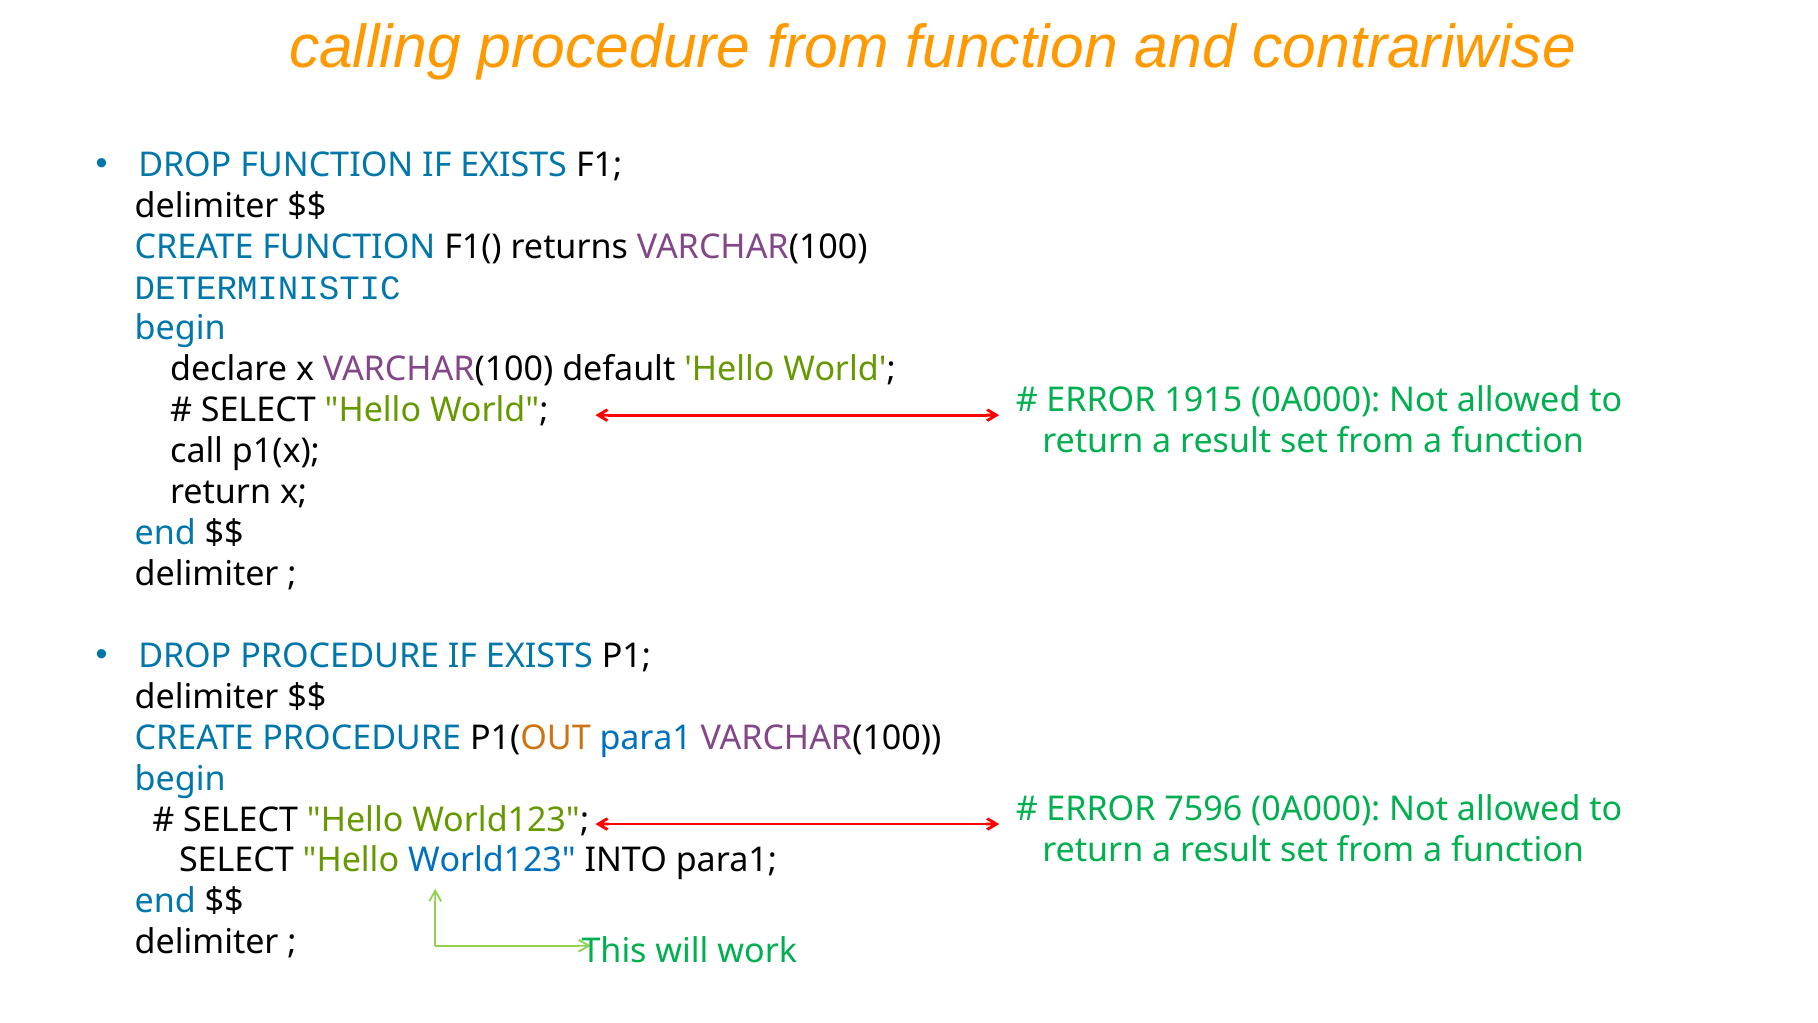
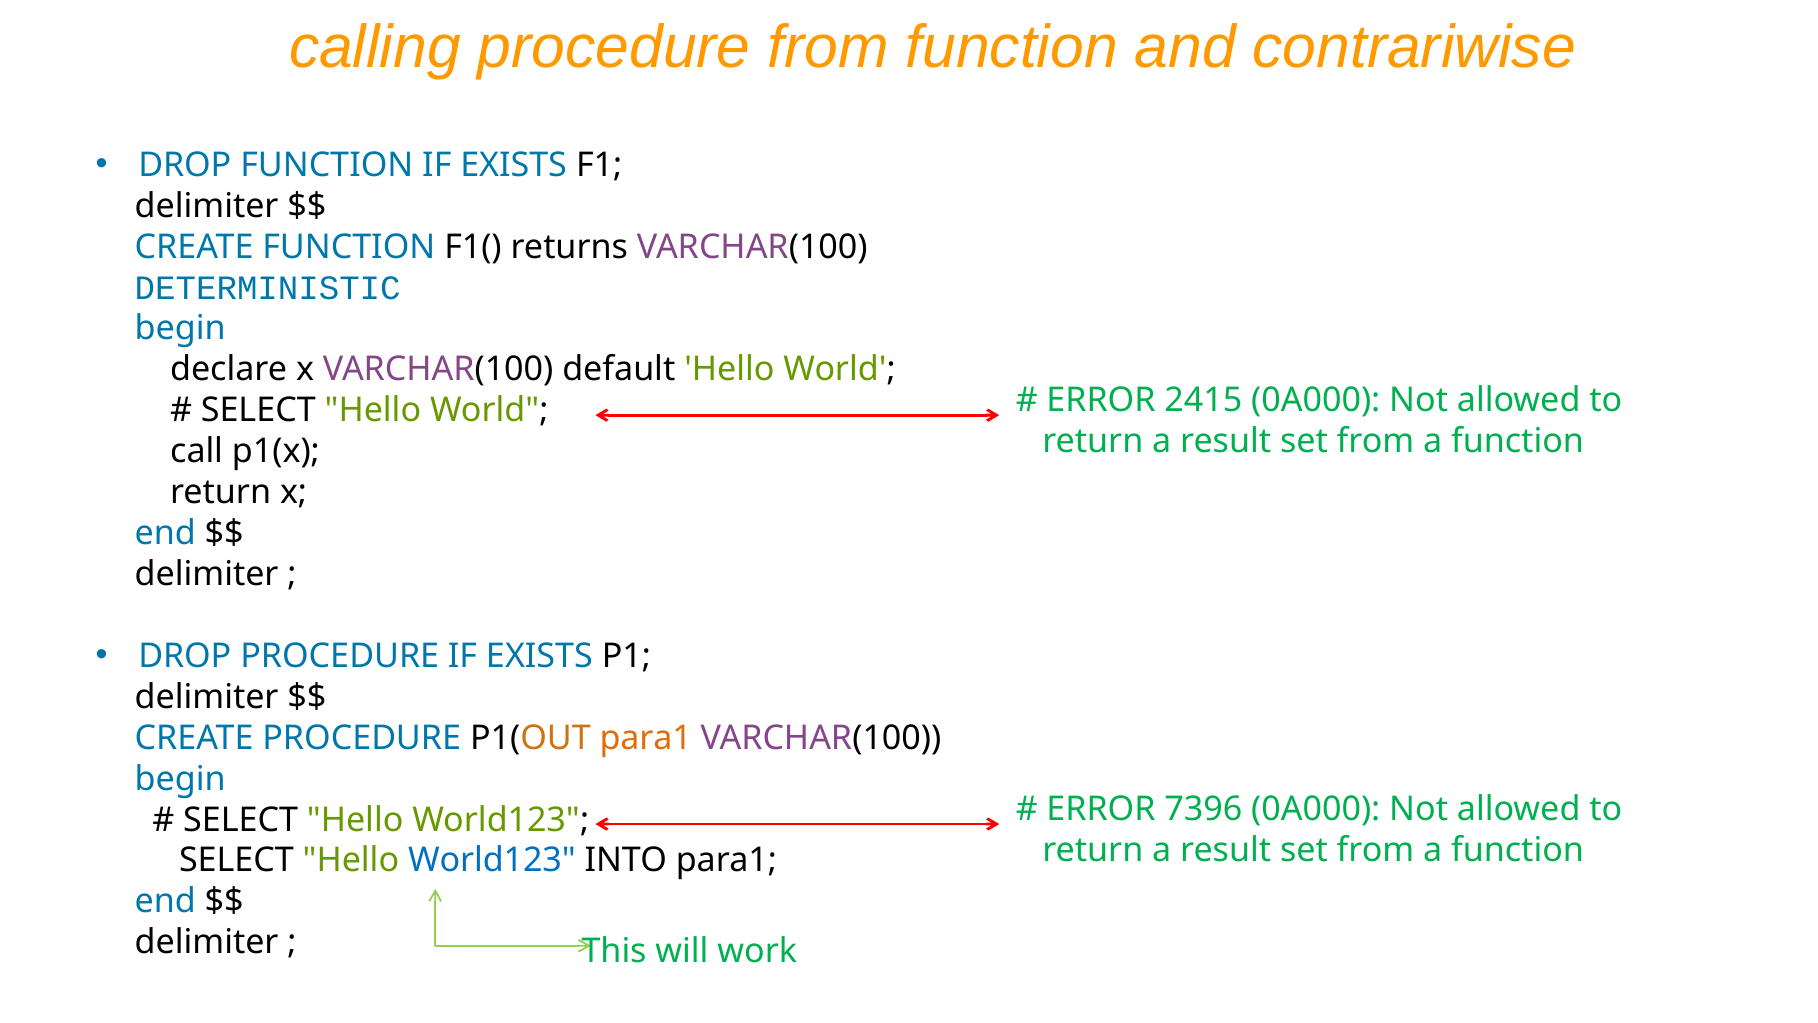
1915: 1915 -> 2415 (1203, 400)
para1 colour: blue -> orange (646, 738)
7596: 7596 -> 7396 (1203, 809)
